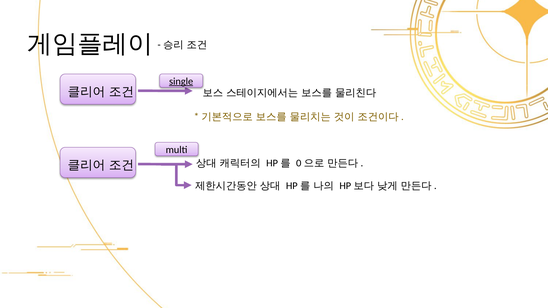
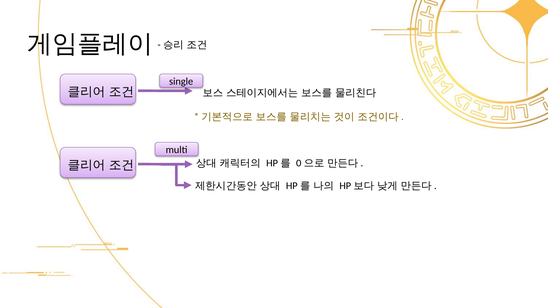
single underline: present -> none (181, 81)
